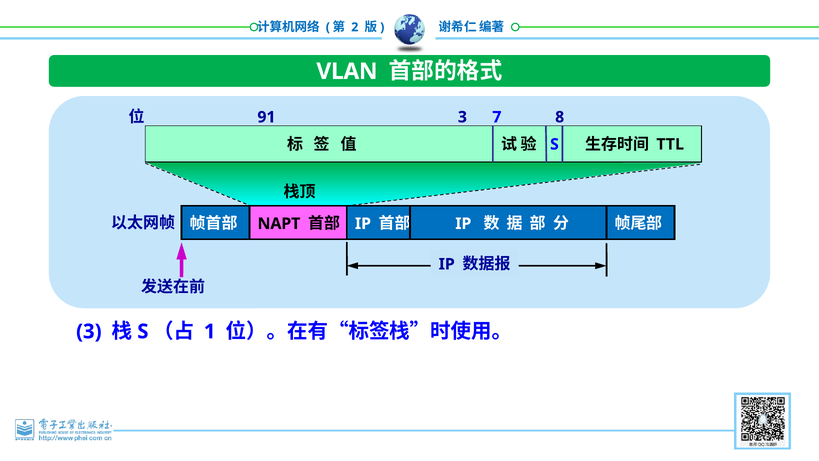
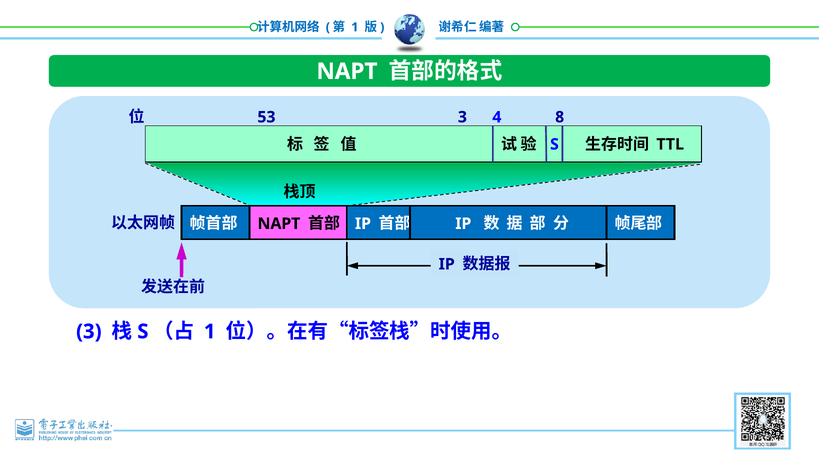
2: 2 -> 1 (355, 27)
VLAN: VLAN -> NAPT (347, 71)
91: 91 -> 53 (266, 117)
7: 7 -> 4 (497, 117)
